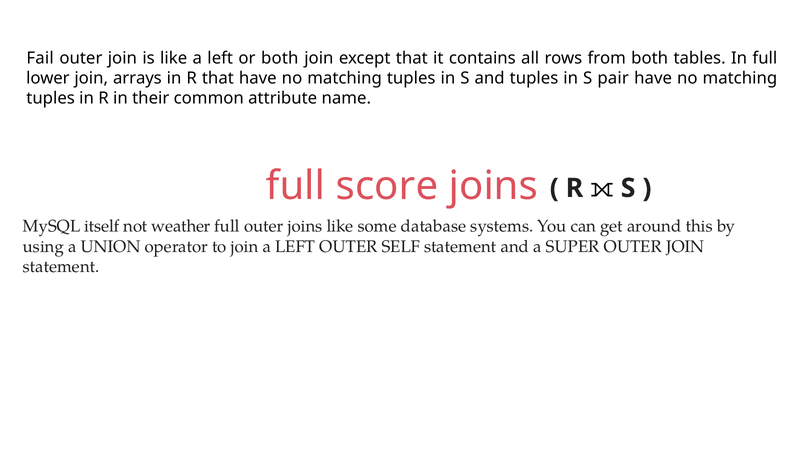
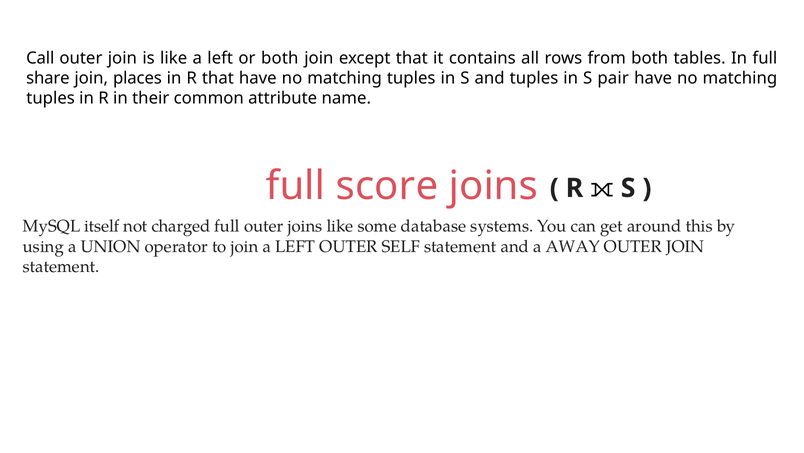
Fail: Fail -> Call (40, 58)
lower: lower -> share (48, 78)
arrays: arrays -> places (137, 78)
weather: weather -> charged (181, 226)
SUPER: SUPER -> AWAY (573, 246)
